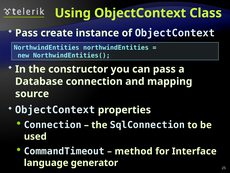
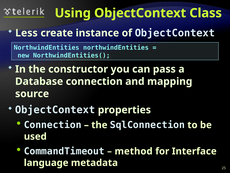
Pass: Pass -> Less (26, 33)
generator: generator -> metadata (94, 162)
